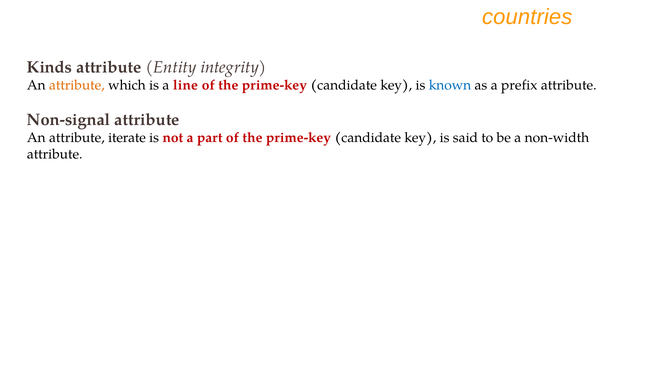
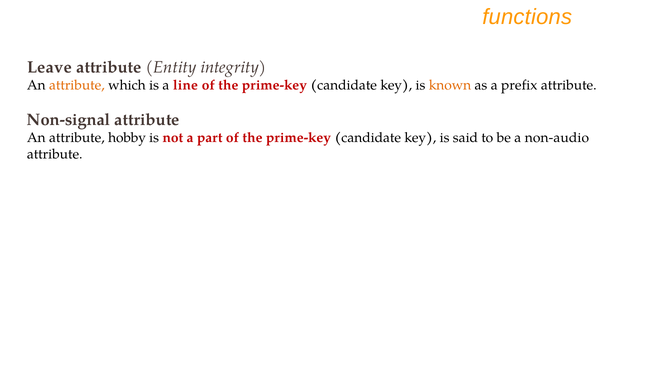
countries: countries -> functions (527, 17)
Kinds: Kinds -> Leave (49, 67)
known colour: blue -> orange (450, 85)
iterate: iterate -> hobby (127, 138)
non-width: non-width -> non-audio (557, 138)
